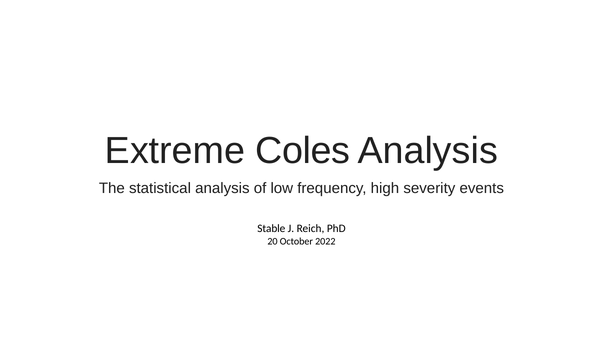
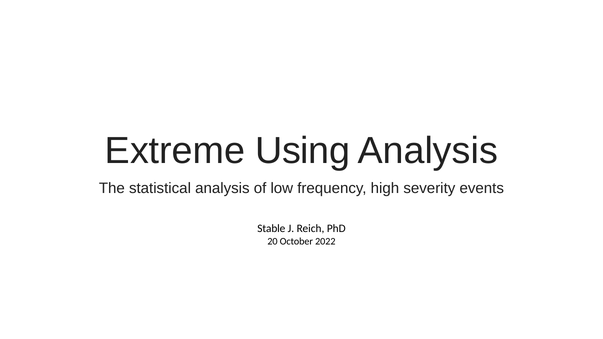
Coles: Coles -> Using (303, 151)
